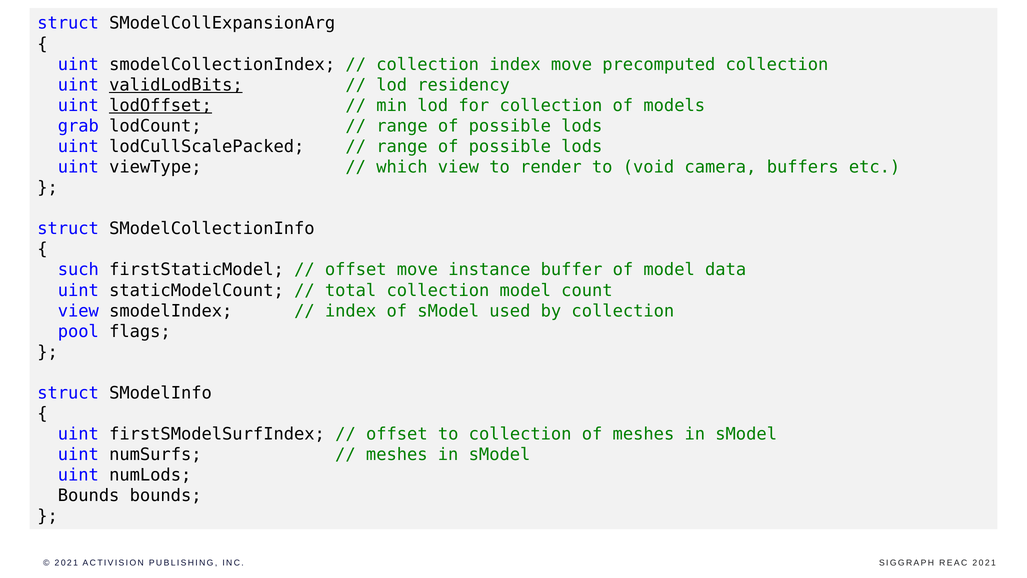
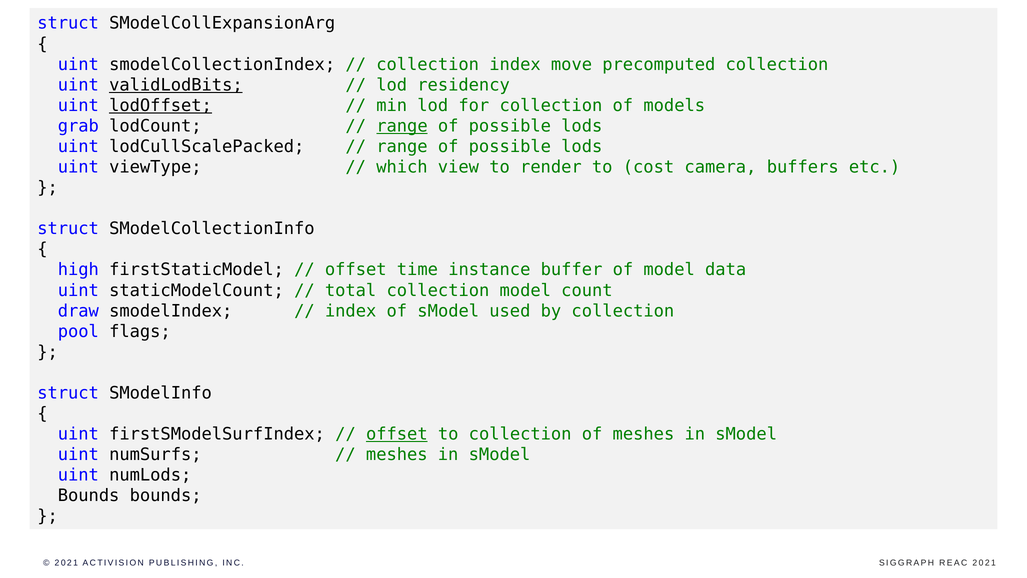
range underline: none -> present (402, 126)
void: void -> cost (649, 167)
such: such -> high (78, 270)
offset move: move -> time (417, 270)
view: view -> draw (78, 311)
offset underline: none -> present (397, 434)
